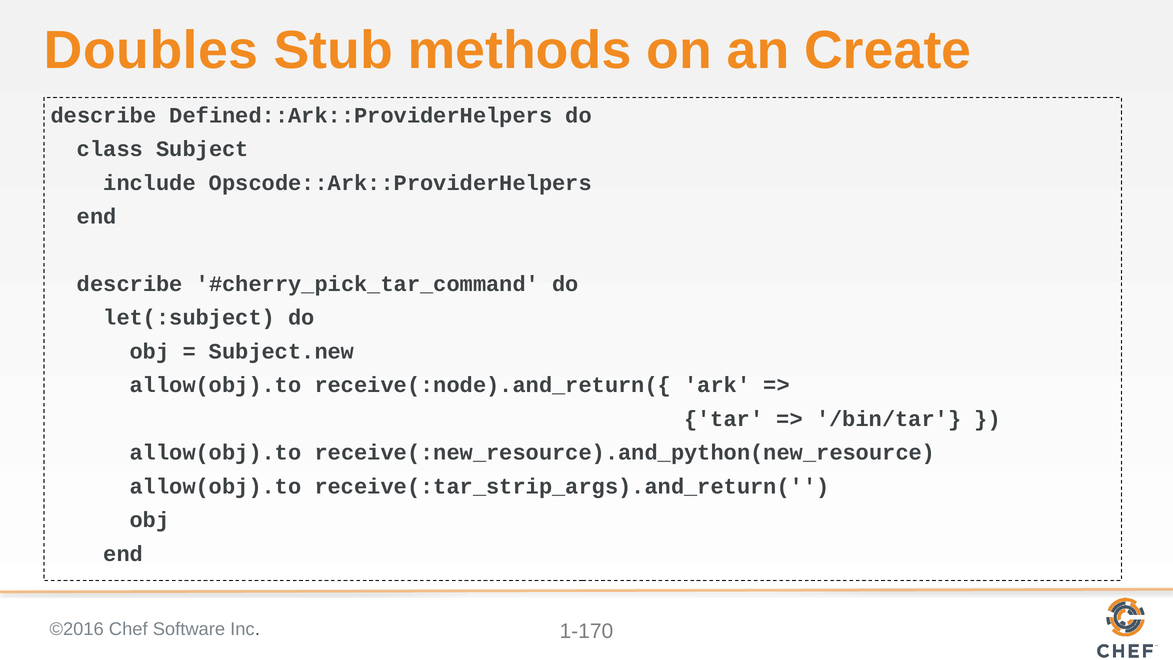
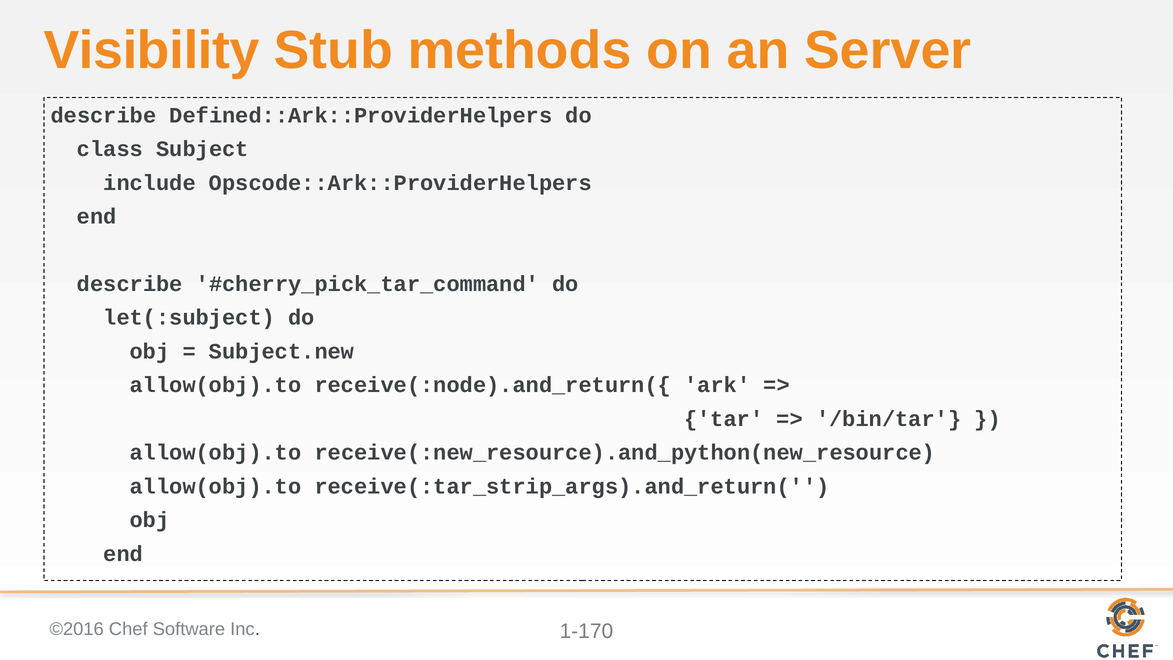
Doubles: Doubles -> Visibility (152, 51)
Create: Create -> Server (888, 51)
